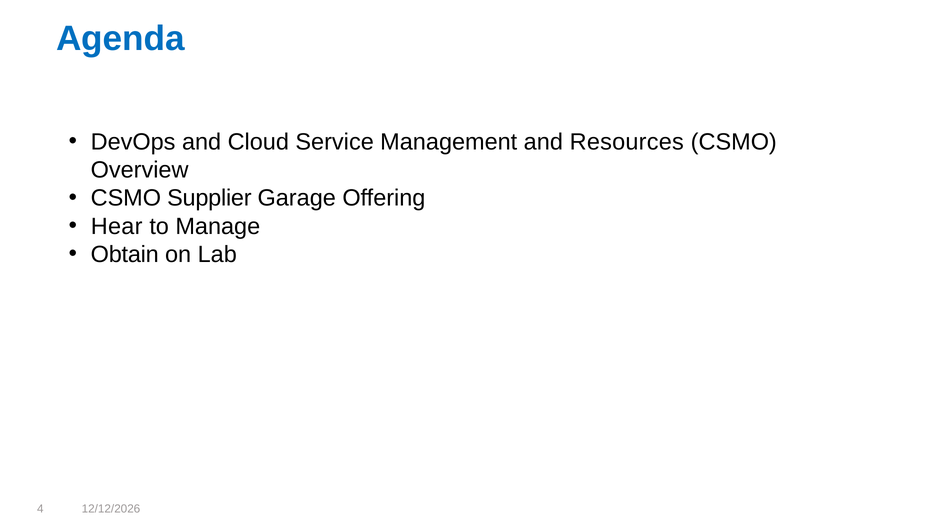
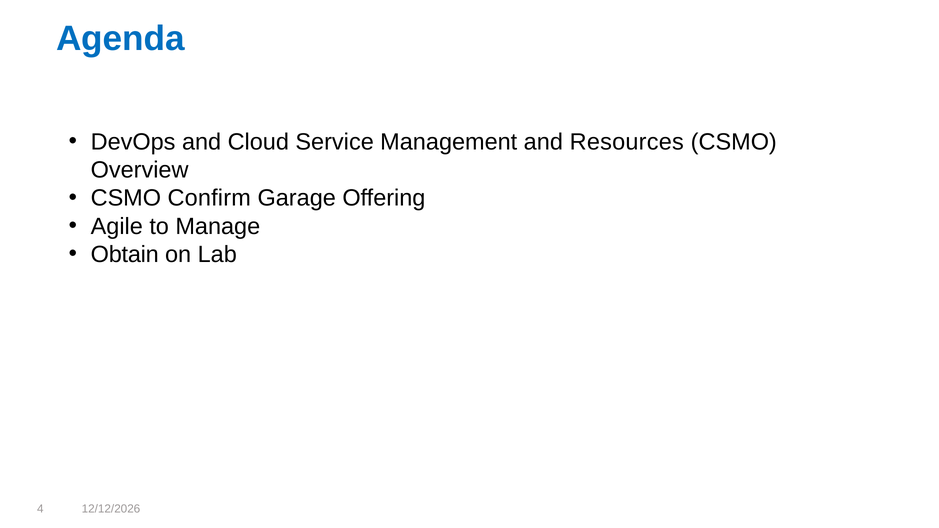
Supplier: Supplier -> Confirm (209, 198)
Hear: Hear -> Agile (117, 226)
